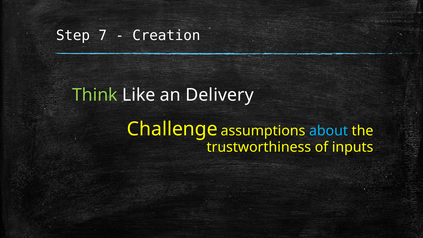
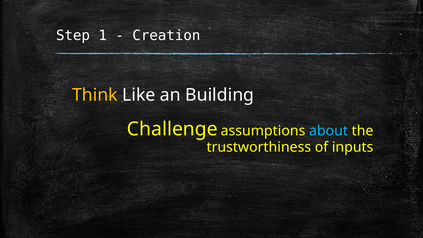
7: 7 -> 1 (103, 36)
Think colour: light green -> yellow (95, 95)
Delivery: Delivery -> Building (220, 95)
